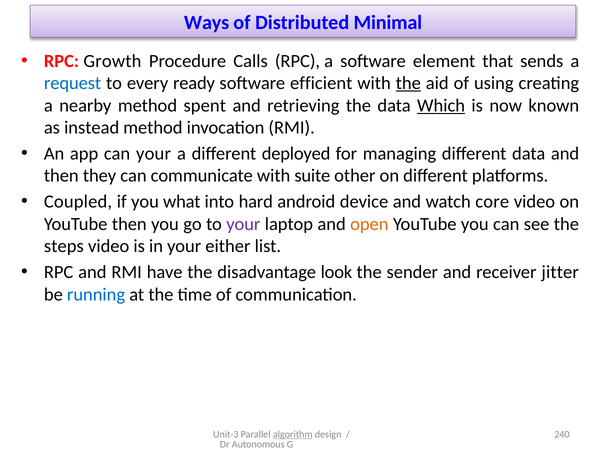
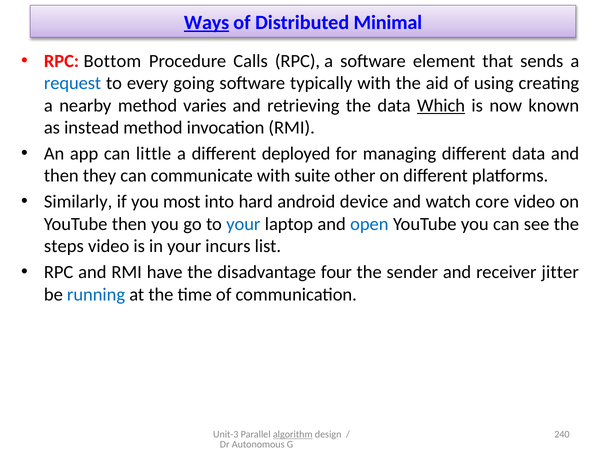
Ways underline: none -> present (207, 23)
Growth: Growth -> Bottom (112, 61)
ready: ready -> going (194, 83)
efficient: efficient -> typically (321, 83)
the underline: present -> none (408, 83)
spent: spent -> varies (205, 105)
can your: your -> little (154, 153)
Coupled: Coupled -> Similarly (78, 202)
what: what -> most (182, 202)
your colour: purple -> blue (243, 224)
open colour: orange -> blue (369, 224)
either: either -> incurs (228, 246)
look: look -> four (336, 272)
